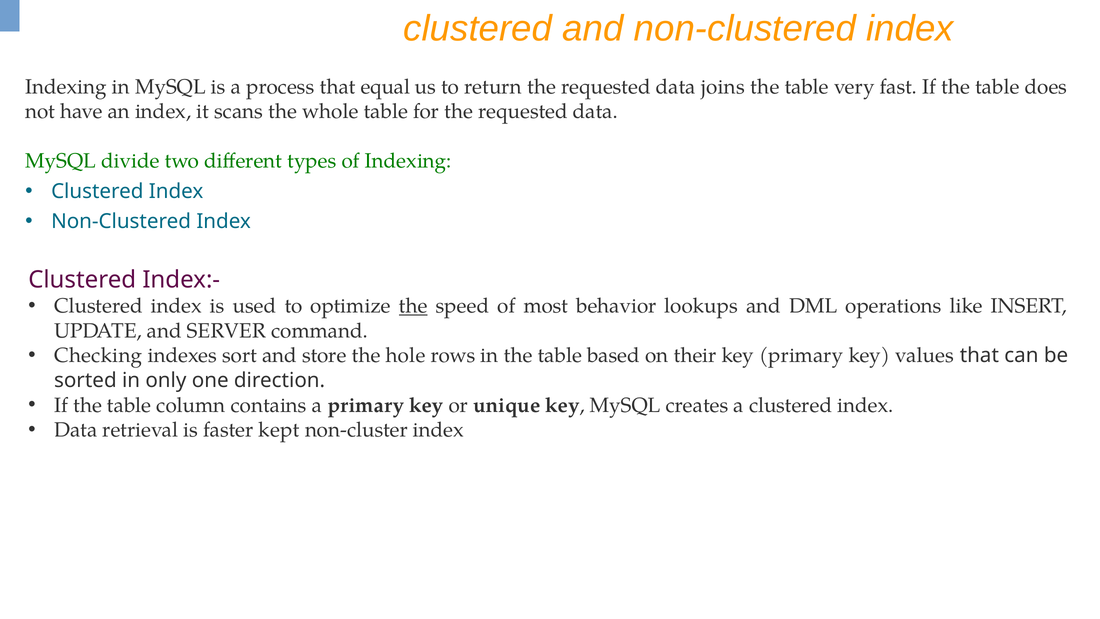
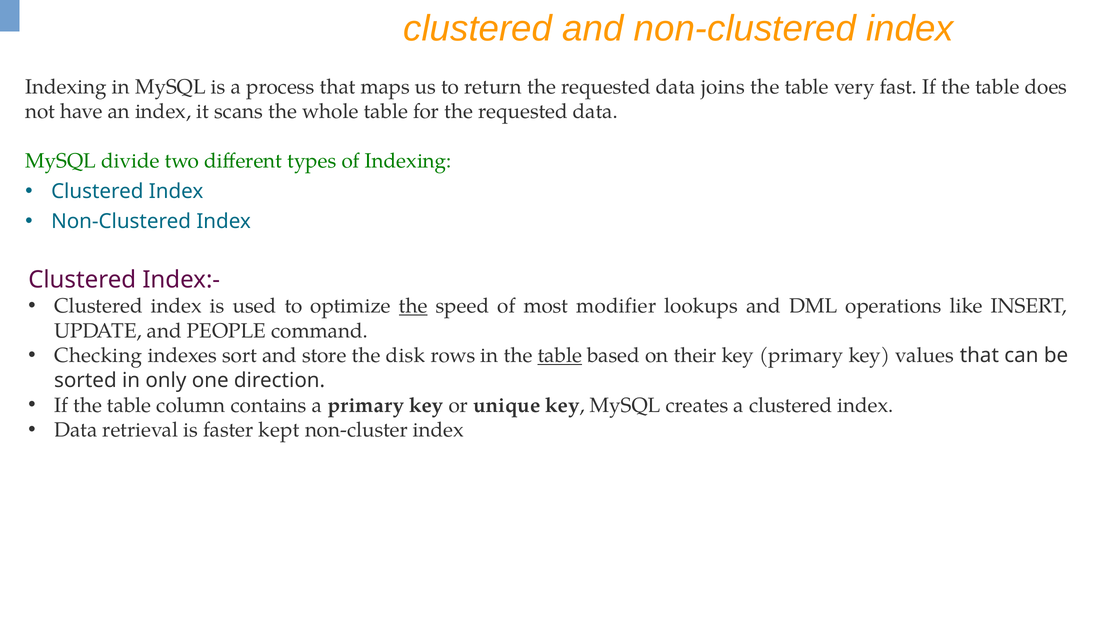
equal: equal -> maps (385, 87)
behavior: behavior -> modifier (616, 306)
SERVER: SERVER -> PEOPLE (226, 331)
hole: hole -> disk (406, 356)
table underline: none -> present (560, 356)
